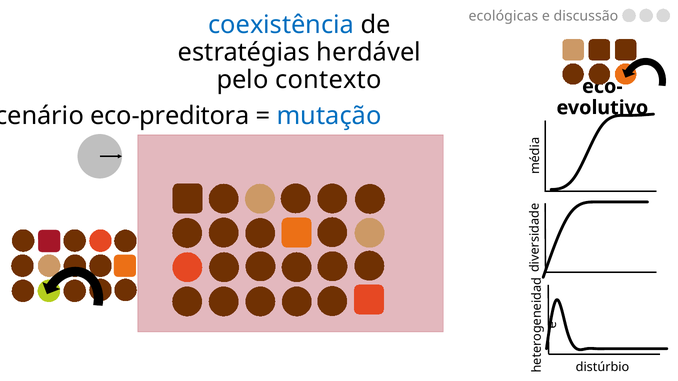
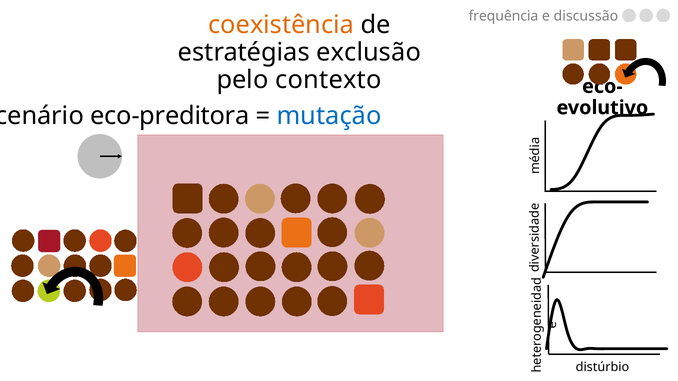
ecológicas: ecológicas -> frequência (503, 16)
coexistência colour: blue -> orange (281, 25)
herdável: herdável -> exclusão (369, 52)
